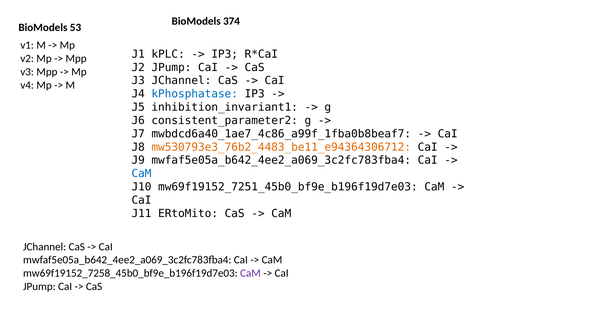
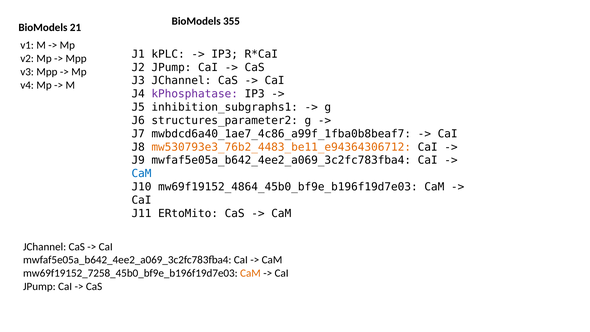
374: 374 -> 355 (232, 21)
53: 53 -> 21 (76, 27)
kPhosphatase colour: blue -> purple (195, 94)
inhibition_invariant1: inhibition_invariant1 -> inhibition_subgraphs1 (225, 107)
consistent_parameter2: consistent_parameter2 -> structures_parameter2 (225, 120)
mw69f19152_7251_45b0_bf9e_b196f19d7e03: mw69f19152_7251_45b0_bf9e_b196f19d7e03 -> mw69f19152_4864_45b0_bf9e_b196f19d7e03 (288, 187)
CaM colour: purple -> orange (250, 273)
